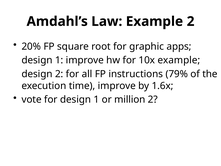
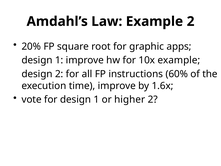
79%: 79% -> 60% (177, 74)
million: million -> higher (130, 99)
